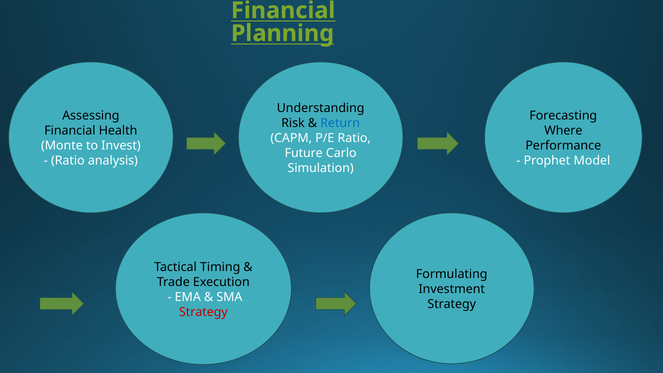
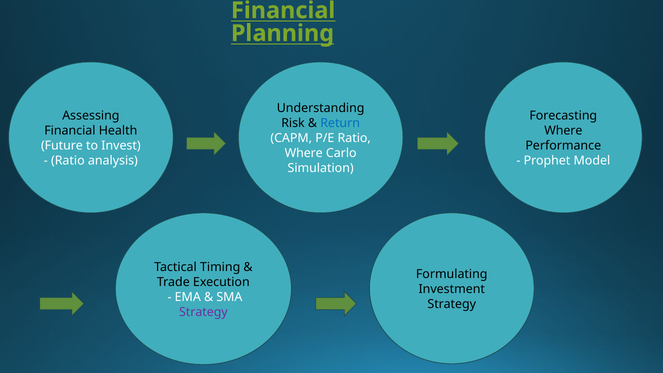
Monte: Monte -> Future (62, 146)
Future: Future -> Where (304, 153)
Strategy colour: red -> purple (203, 312)
